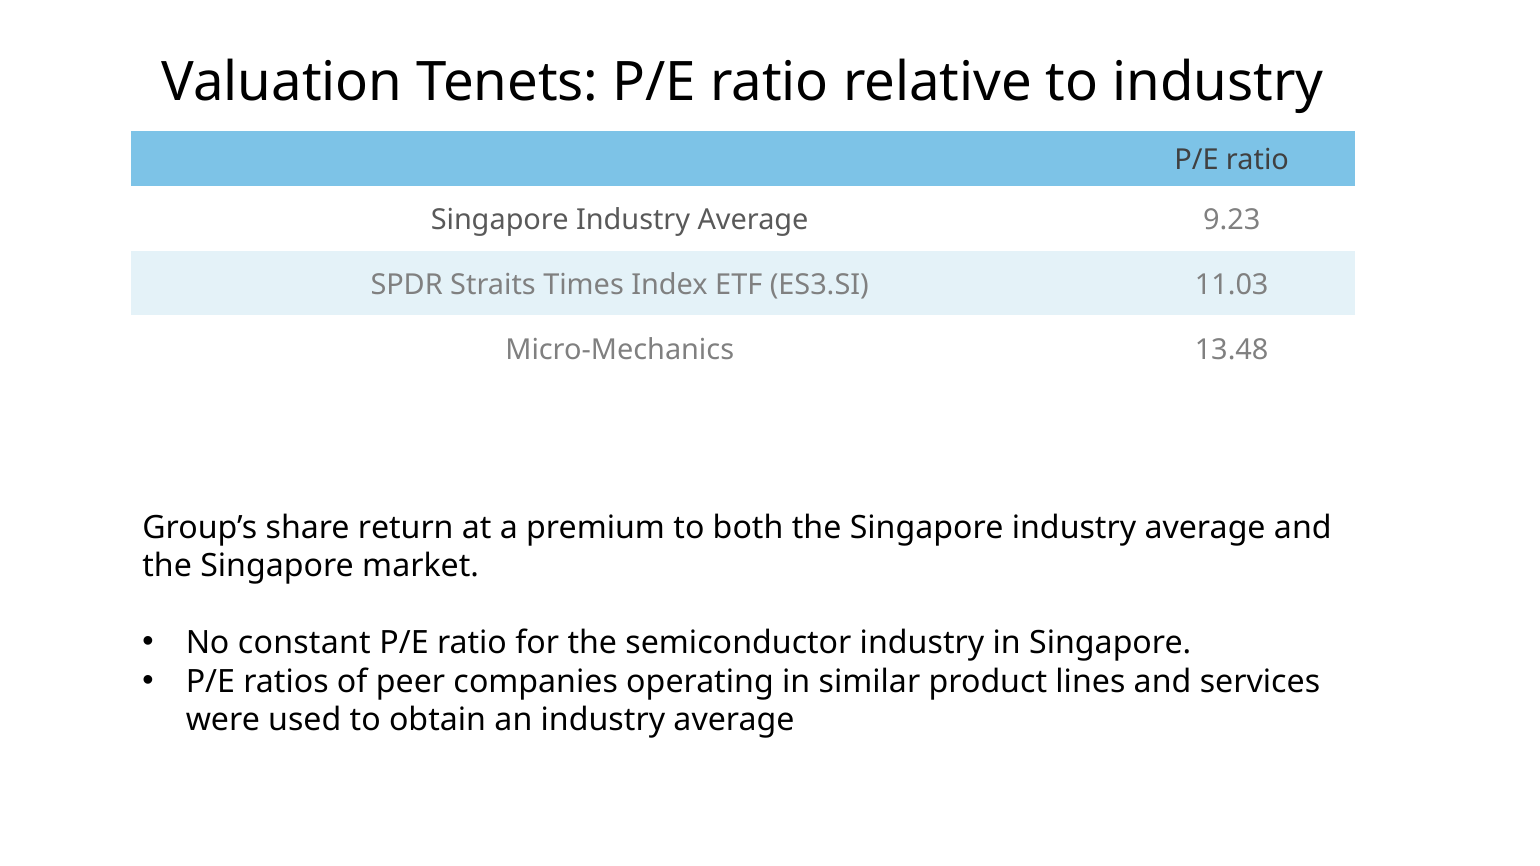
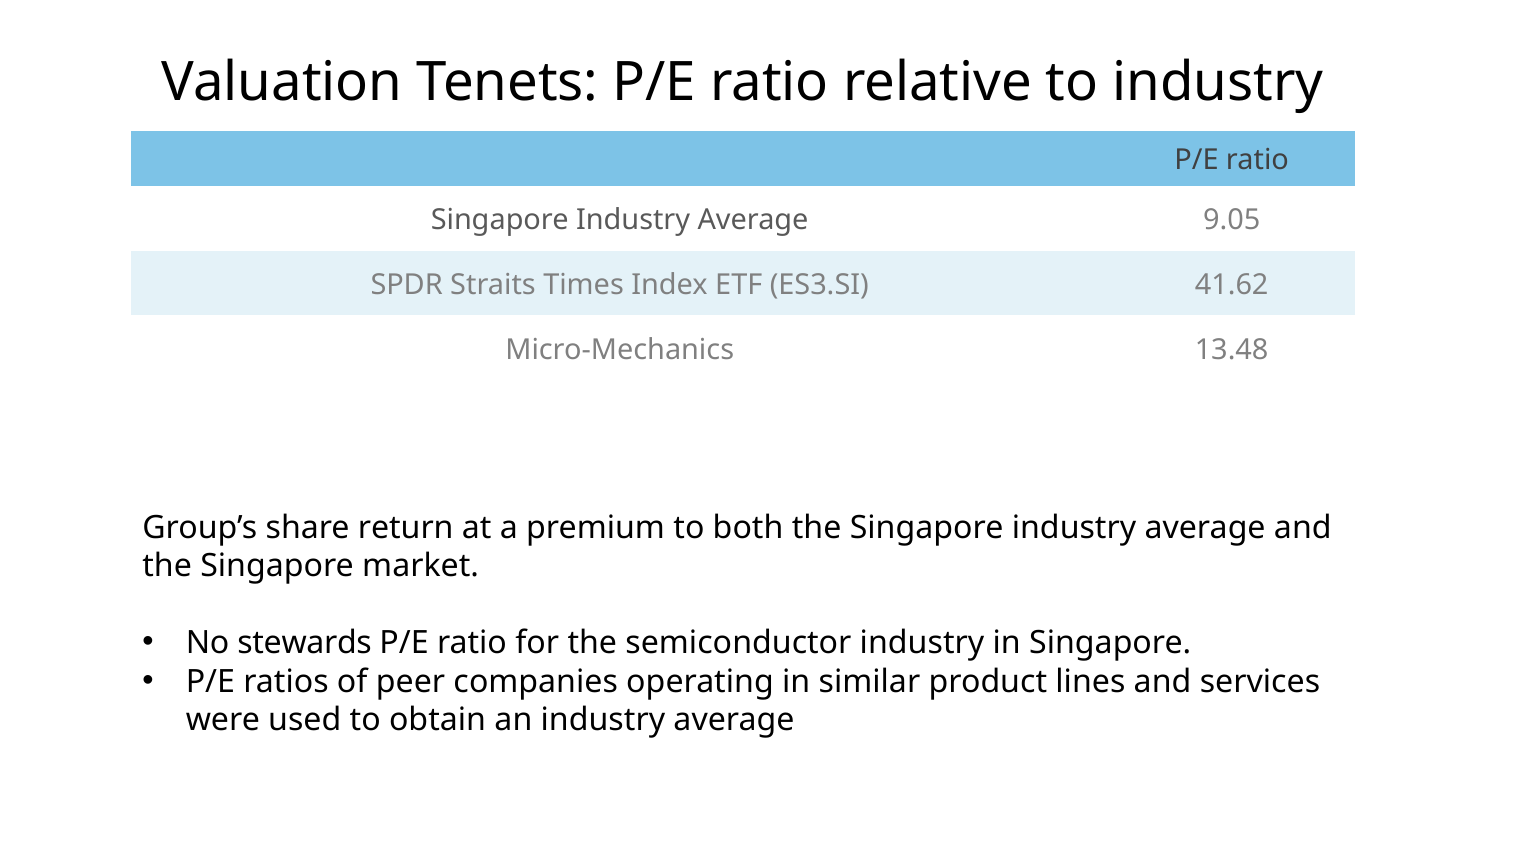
9.23: 9.23 -> 9.05 (1232, 220)
11.03: 11.03 -> 41.62 (1232, 285)
constant: constant -> stewards (305, 643)
